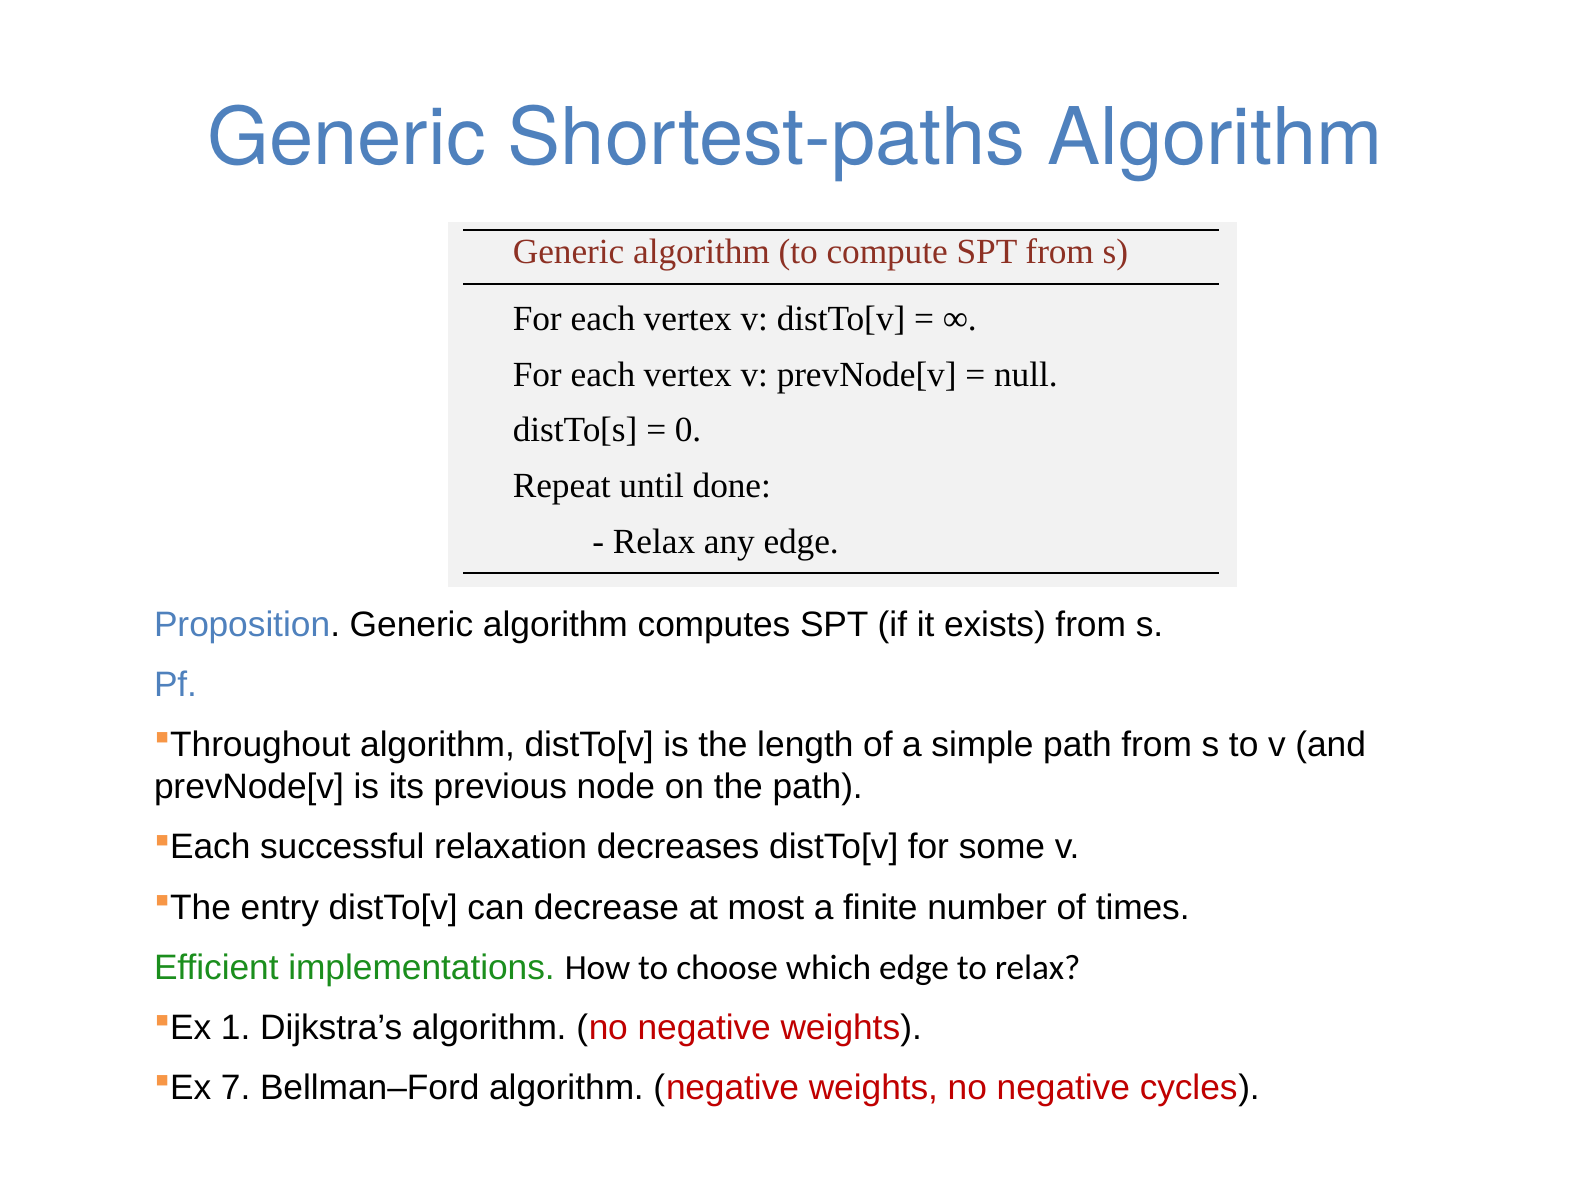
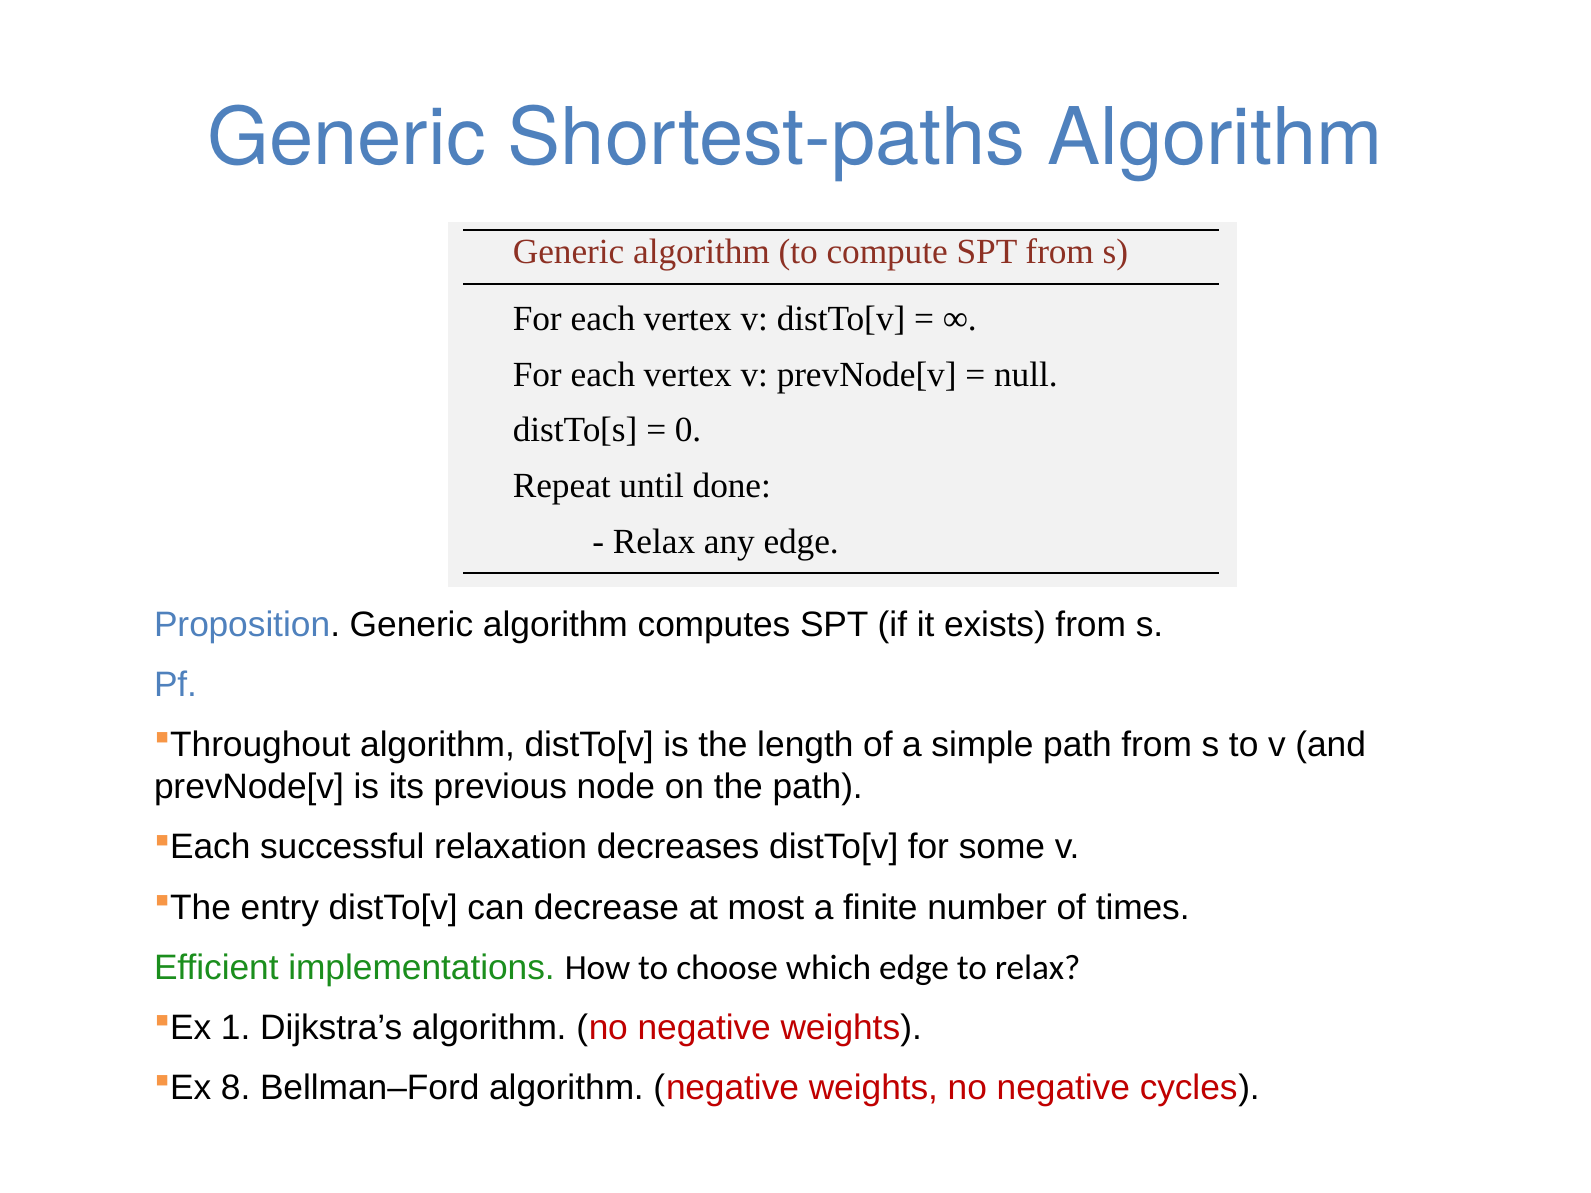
7: 7 -> 8 (236, 1088)
